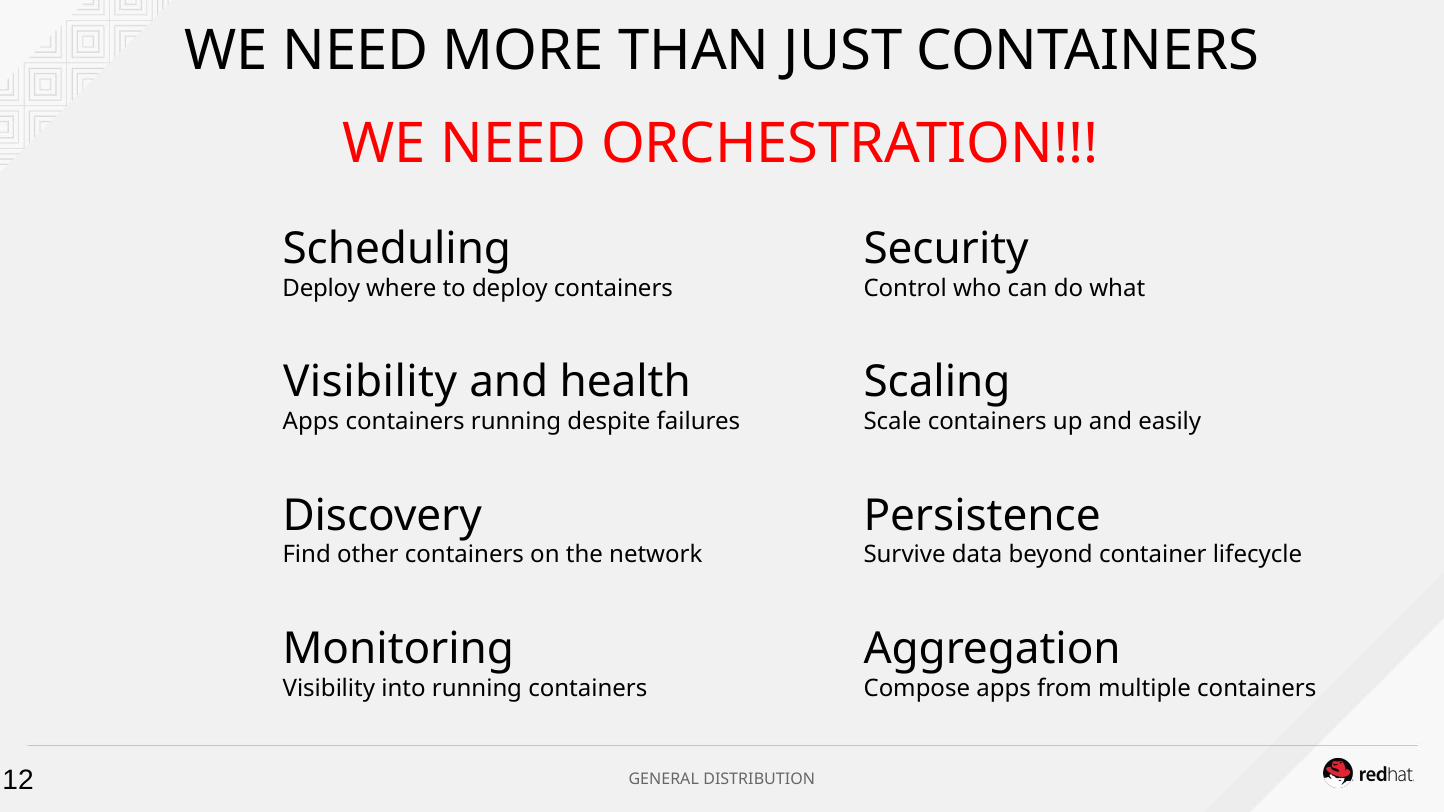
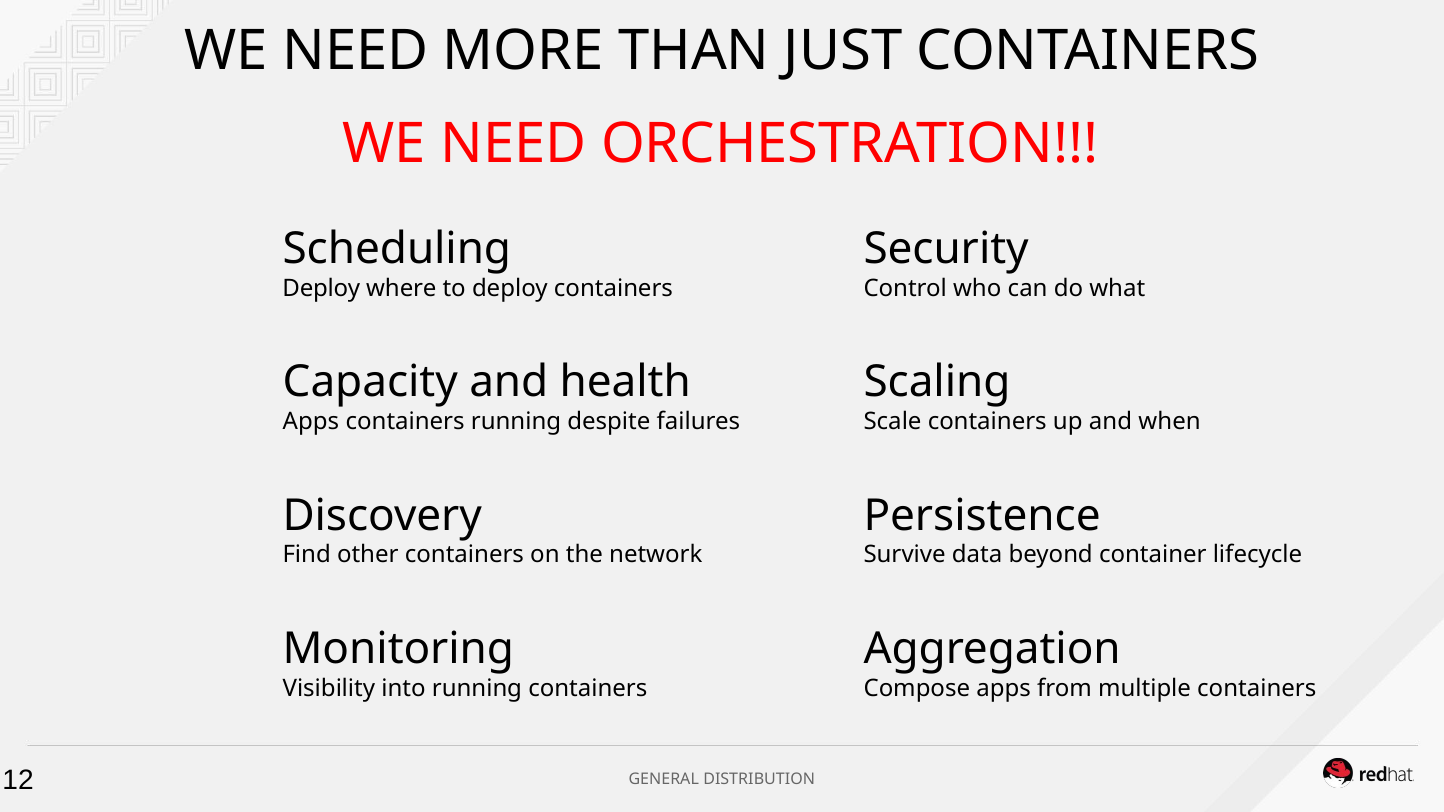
Visibility: Visibility -> Capacity (370, 382)
easily: easily -> when (1170, 422)
